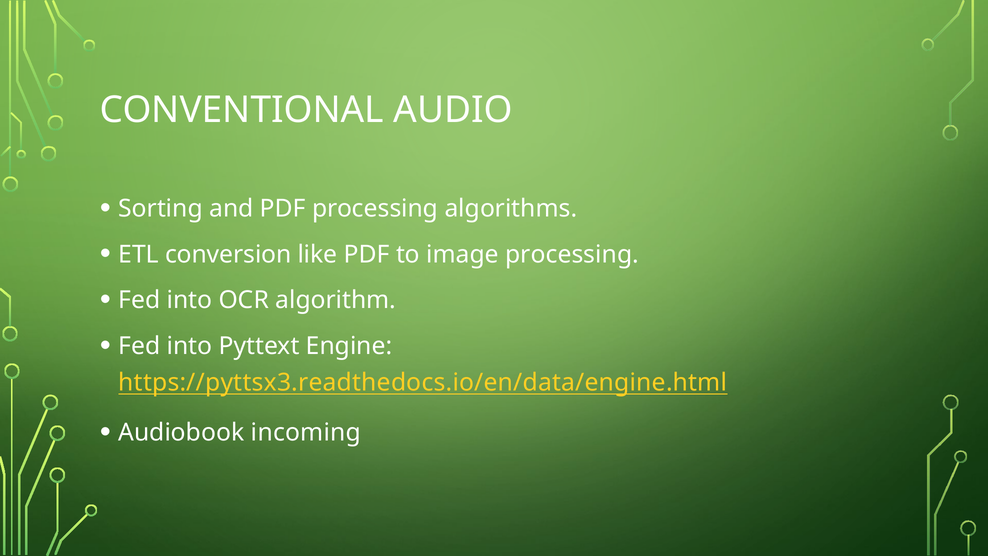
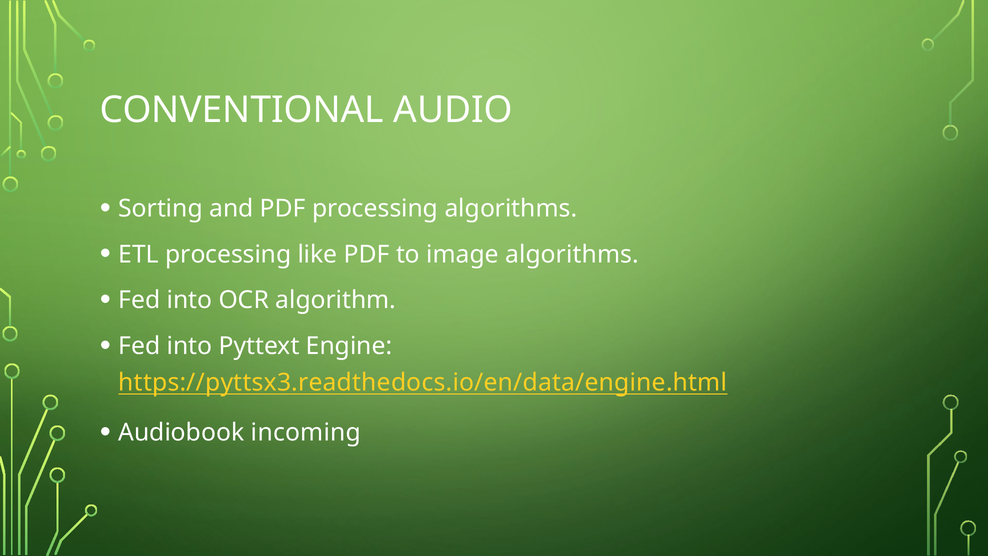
ETL conversion: conversion -> processing (228, 254)
image processing: processing -> algorithms (572, 254)
